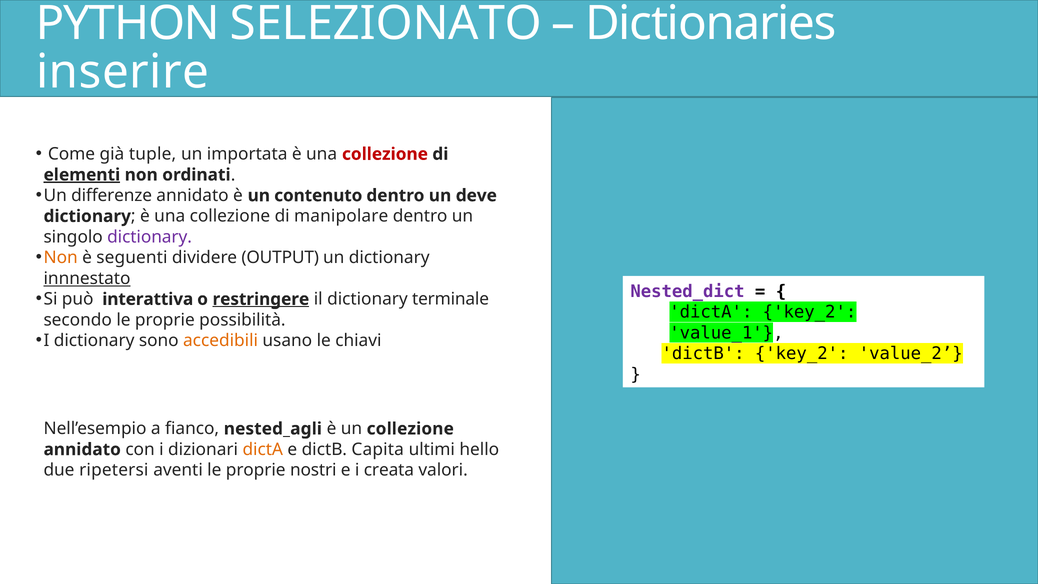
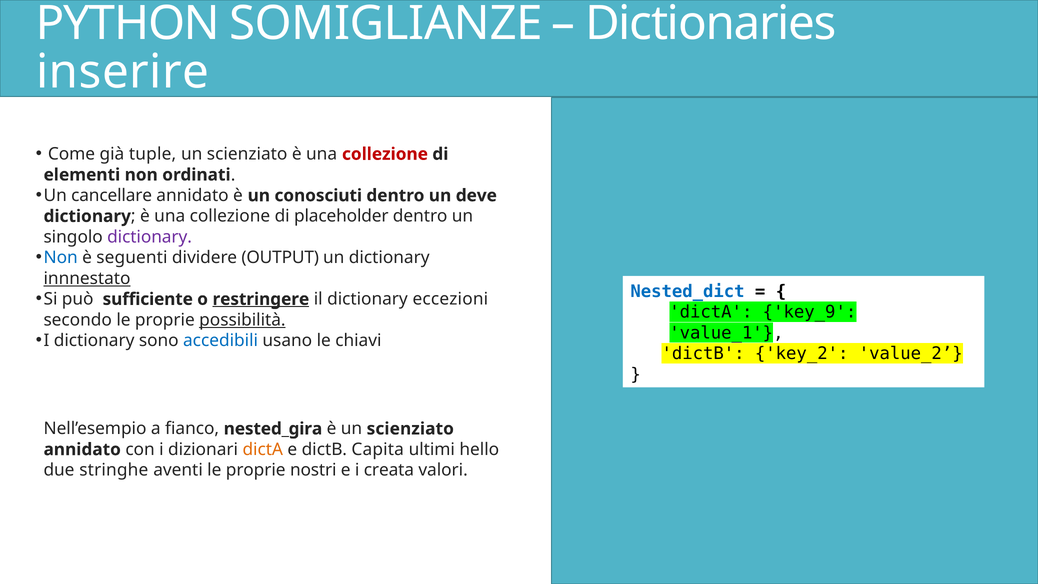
SELEZIONATO: SELEZIONATO -> SOMIGLIANZE (386, 24)
importata: importata -> scienziato (247, 154)
elementi underline: present -> none (82, 175)
differenze: differenze -> cancellare (112, 196)
contenuto: contenuto -> conosciuti (318, 196)
manipolare: manipolare -> placeholder (341, 216)
Non colour: orange -> blue (61, 258)
Nested_dict colour: purple -> blue (688, 291)
interattiva: interattiva -> sufficiente (148, 299)
terminale: terminale -> eccezioni (450, 299)
dictA key_2: key_2 -> key_9 (810, 312)
possibilità underline: none -> present (242, 320)
accedibili colour: orange -> blue (221, 341)
nested_agli: nested_agli -> nested_gira (273, 429)
è un collezione: collezione -> scienziato (410, 429)
ripetersi: ripetersi -> stringhe (114, 470)
